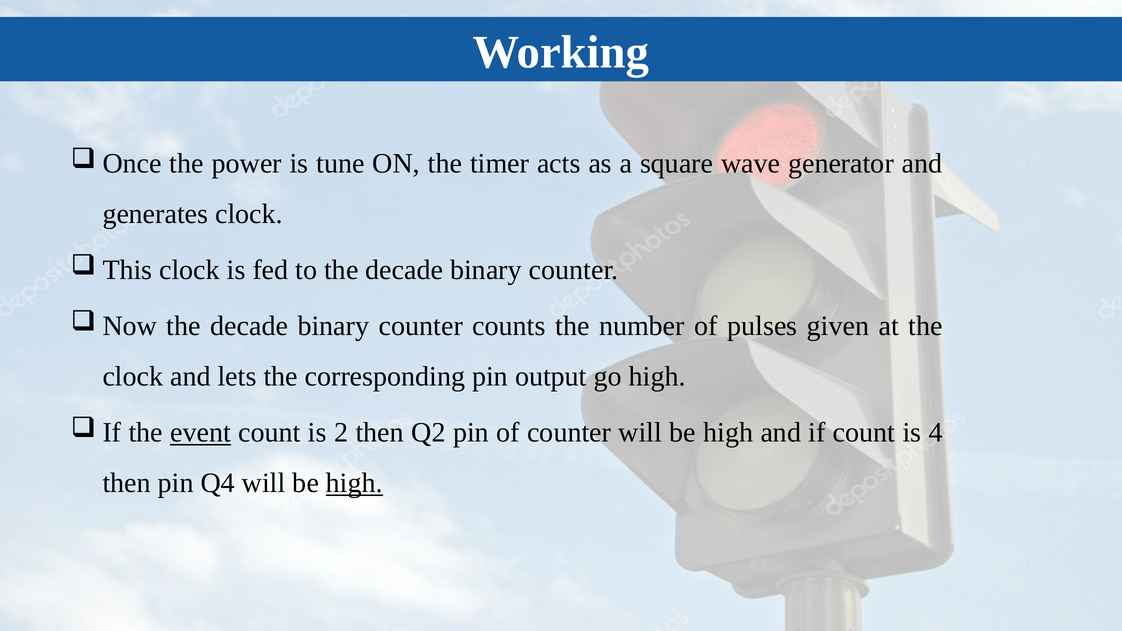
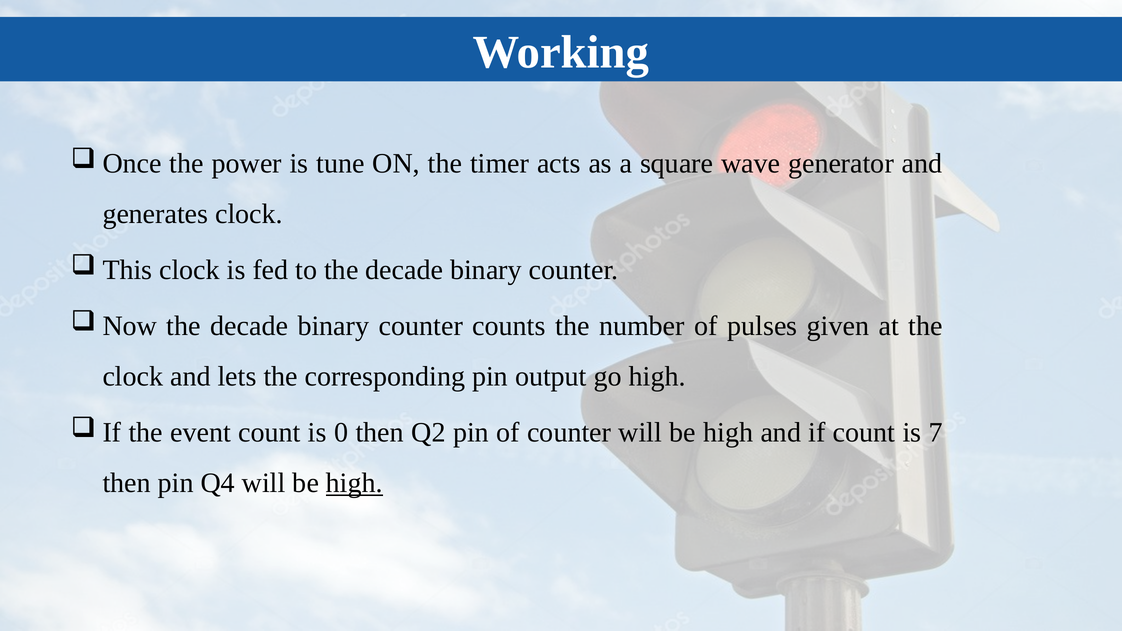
event underline: present -> none (201, 433)
2: 2 -> 0 (341, 433)
4: 4 -> 7 (936, 433)
